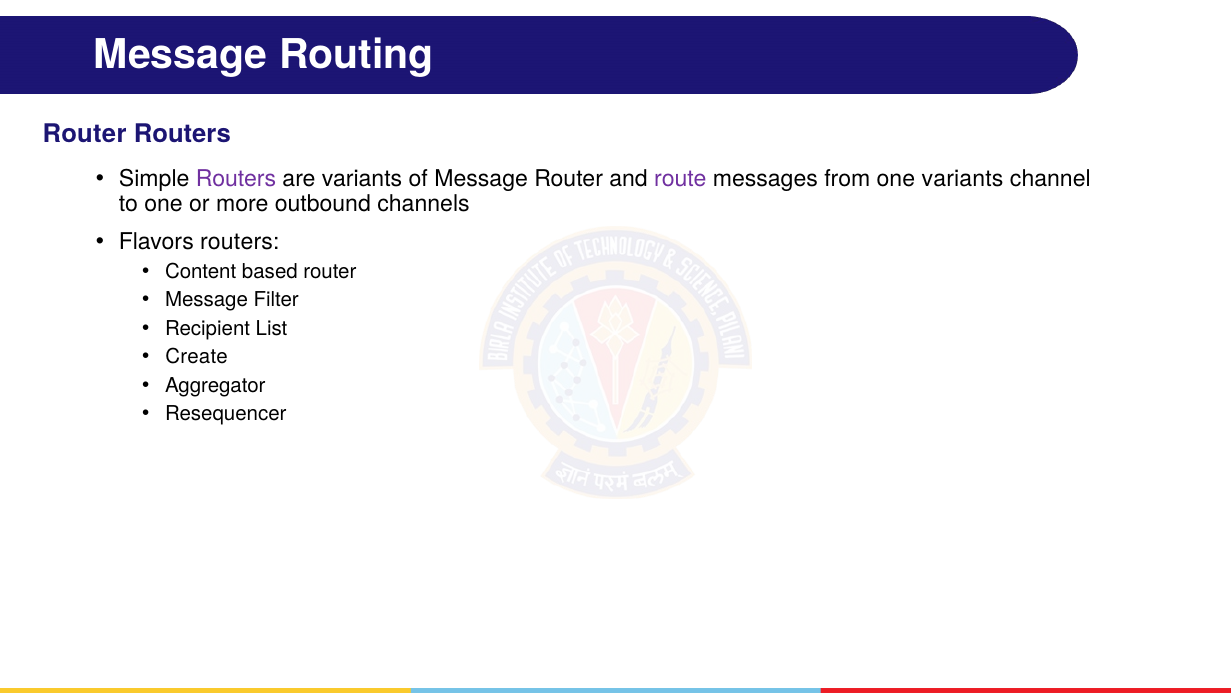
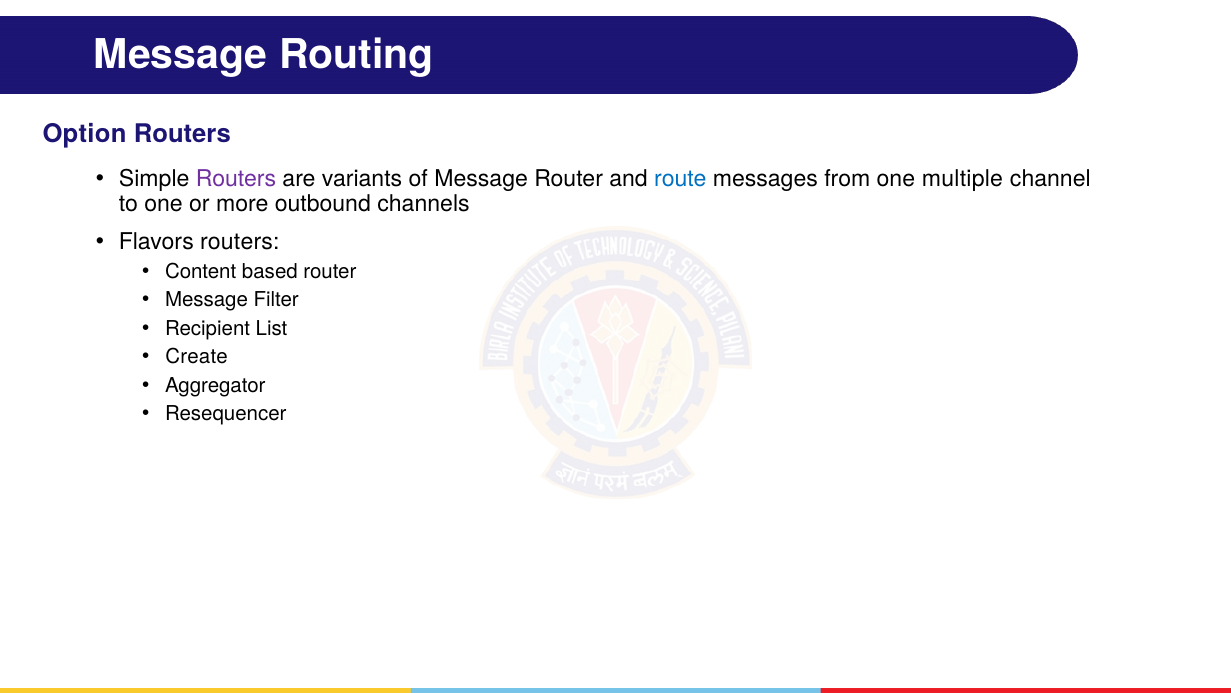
Router: Router -> Option (84, 134)
route colour: purple -> blue (680, 179)
one variants: variants -> multiple (962, 179)
